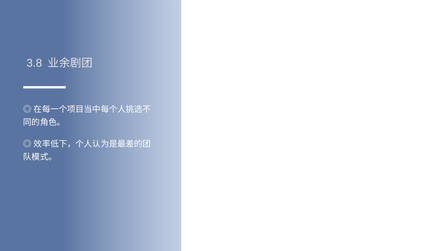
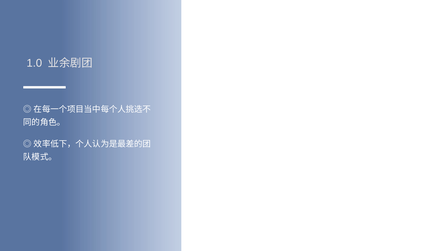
3.8: 3.8 -> 1.0 (34, 63)
